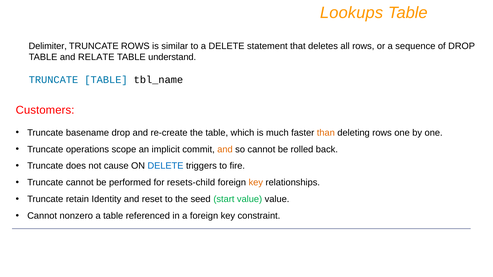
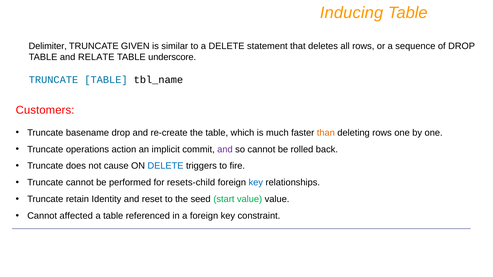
Lookups: Lookups -> Inducing (352, 13)
TRUNCATE ROWS: ROWS -> GIVEN (135, 46)
understand: understand -> underscore (172, 57)
scope: scope -> action (124, 149)
and colour: orange -> purple (225, 149)
key colour: orange -> blue (256, 183)
nonzero: nonzero -> affected (76, 216)
